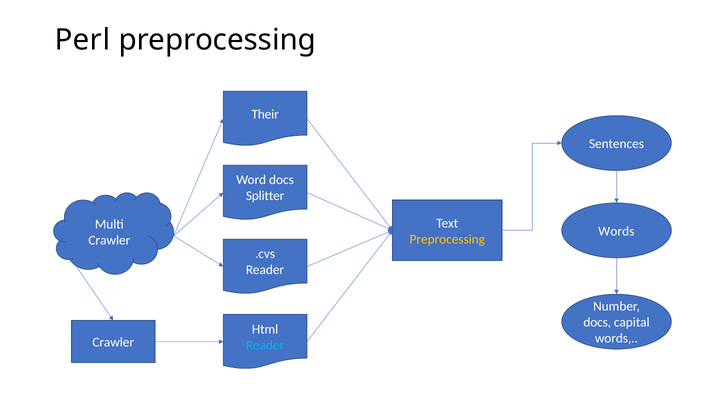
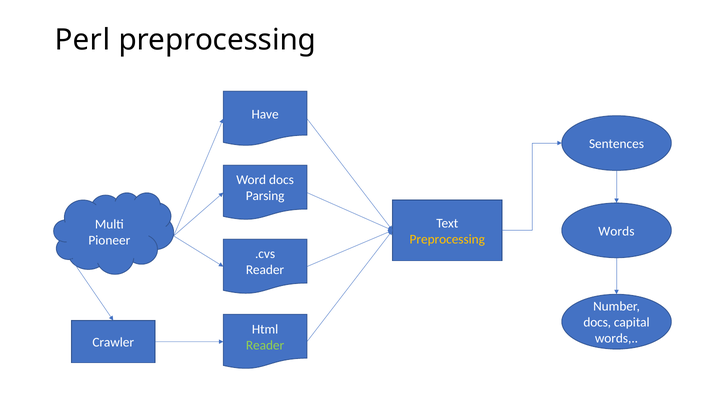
Their: Their -> Have (265, 114)
Splitter: Splitter -> Parsing (265, 196)
Crawler: Crawler -> Pioneer (109, 240)
Reader colour: light blue -> light green (265, 345)
